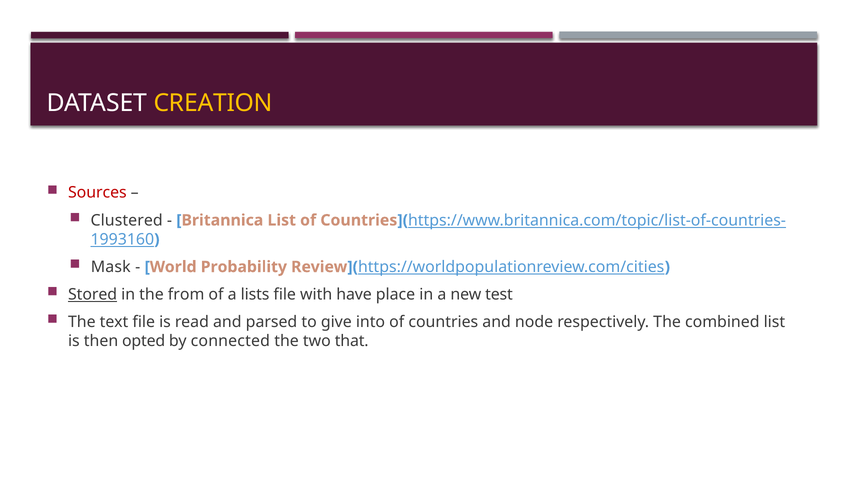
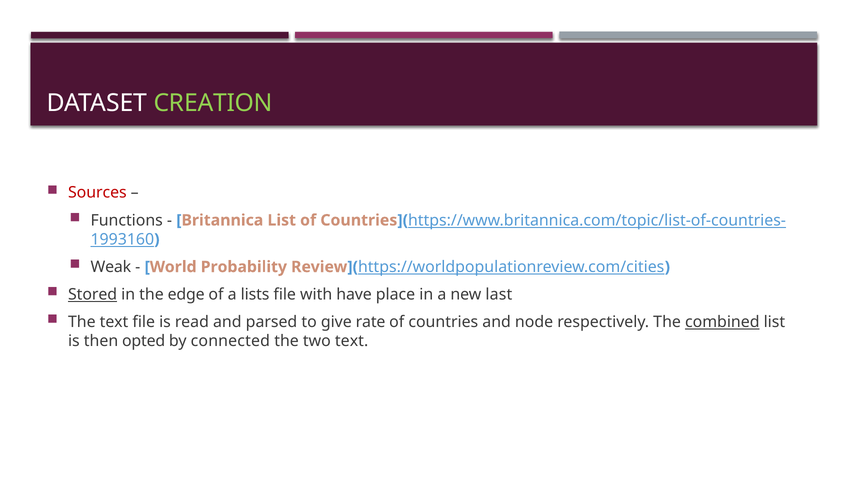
CREATION colour: yellow -> light green (213, 103)
Clustered: Clustered -> Functions (127, 220)
Mask: Mask -> Weak (111, 267)
from: from -> edge (186, 294)
test: test -> last (499, 294)
into: into -> rate (371, 322)
combined underline: none -> present (722, 322)
two that: that -> text (352, 341)
